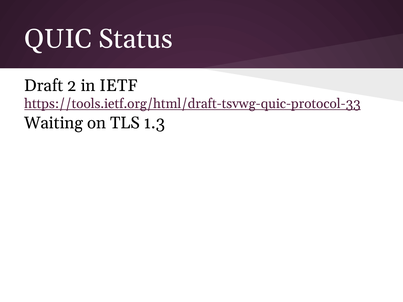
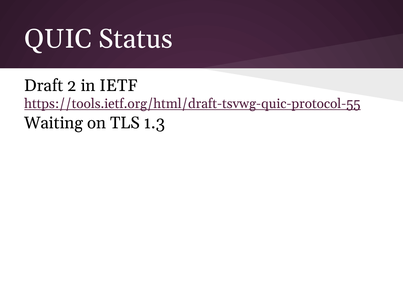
https://tools.ietf.org/html/draft-tsvwg-quic-protocol-33: https://tools.ietf.org/html/draft-tsvwg-quic-protocol-33 -> https://tools.ietf.org/html/draft-tsvwg-quic-protocol-55 (192, 104)
